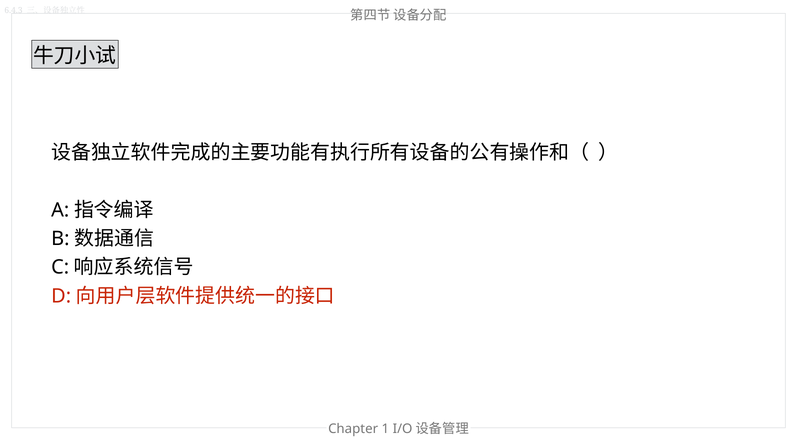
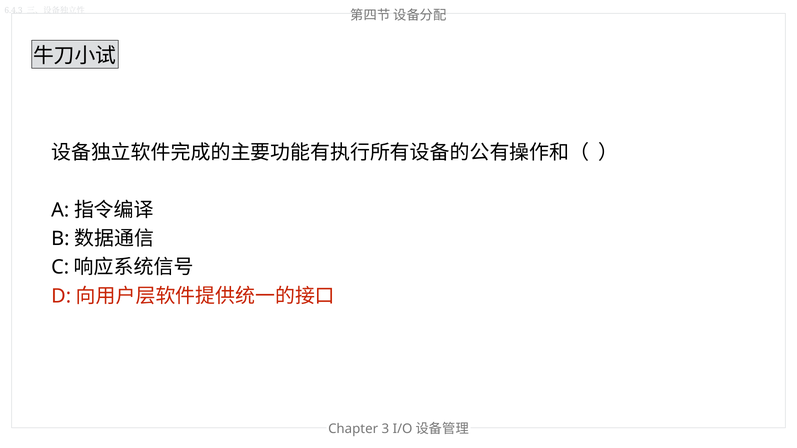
1: 1 -> 3 (385, 429)
